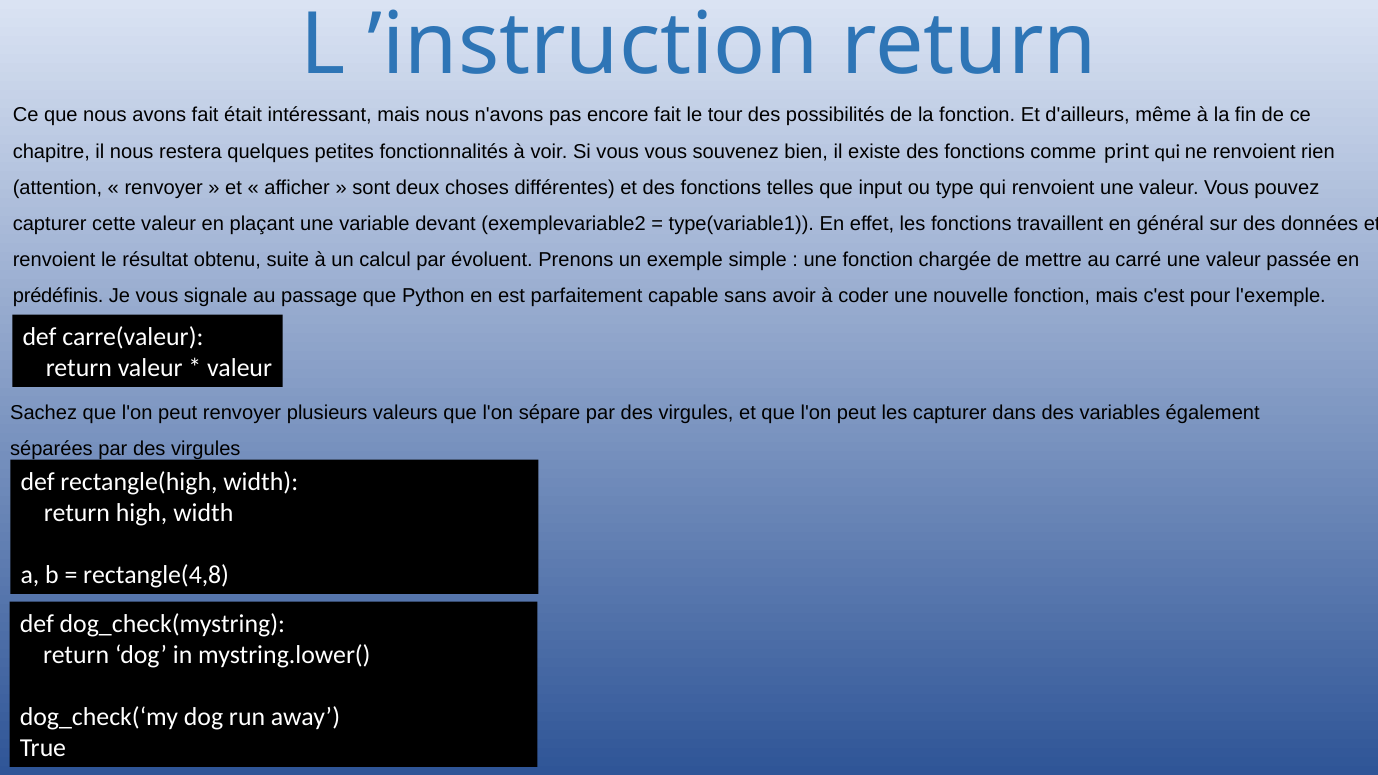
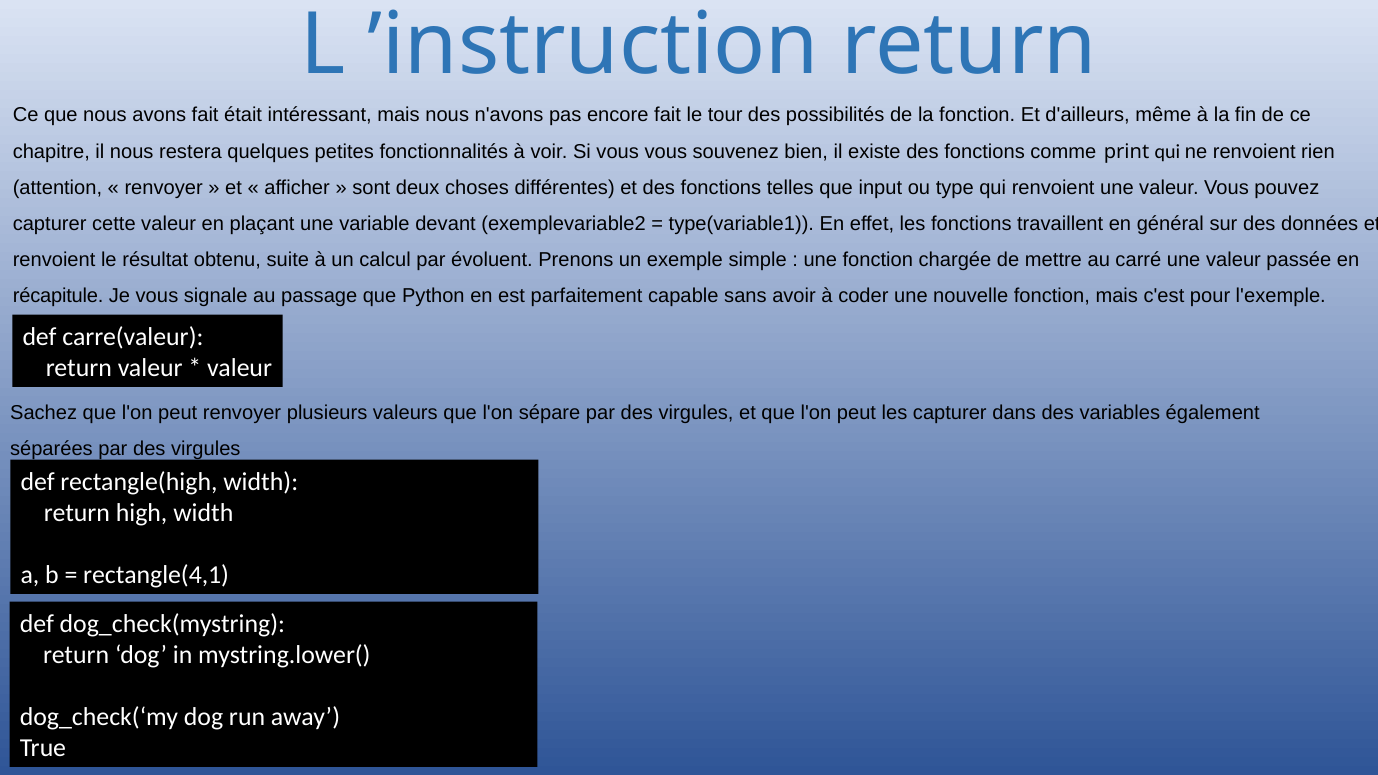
prédéfinis: prédéfinis -> récapitule (58, 296)
rectangle(4,8: rectangle(4,8 -> rectangle(4,1 (156, 575)
